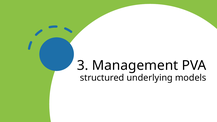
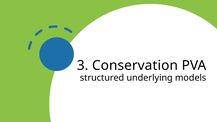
Management: Management -> Conservation (135, 65)
